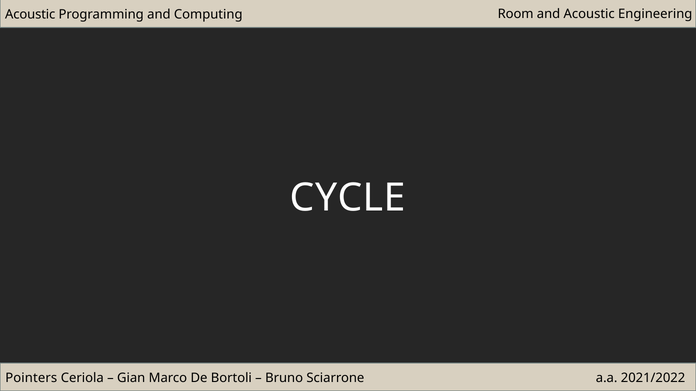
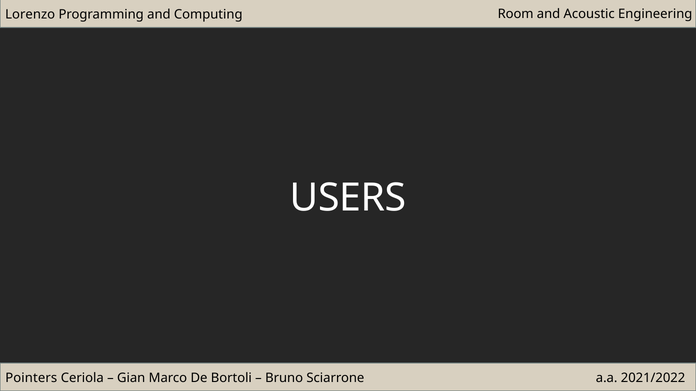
Acoustic: Acoustic -> Lorenzo (30, 15)
CYCLE: CYCLE -> USERS (348, 198)
